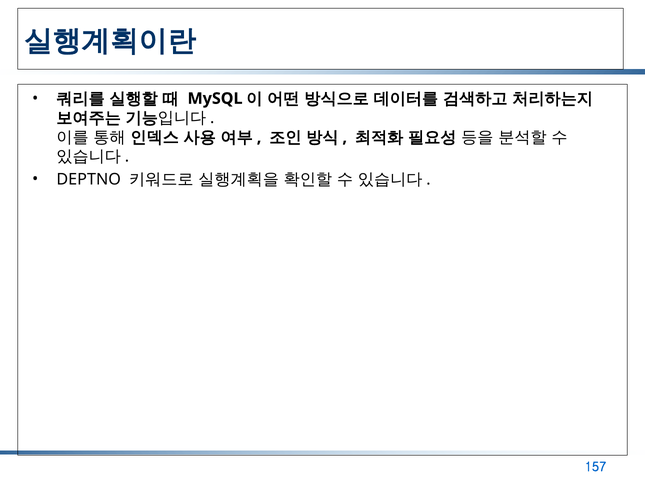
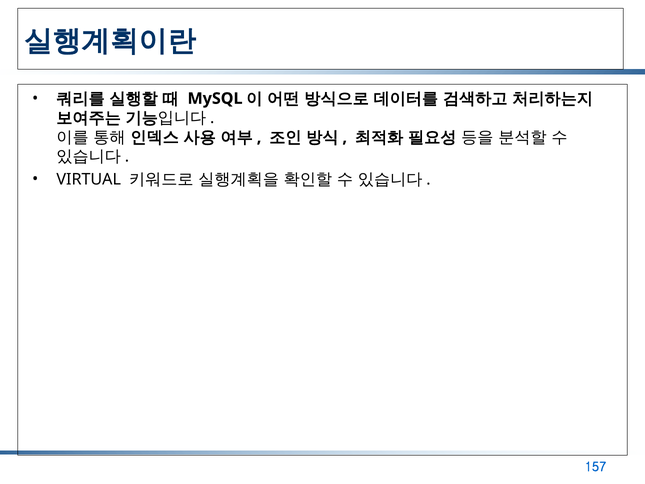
DEPTNO: DEPTNO -> VIRTUAL (89, 179)
